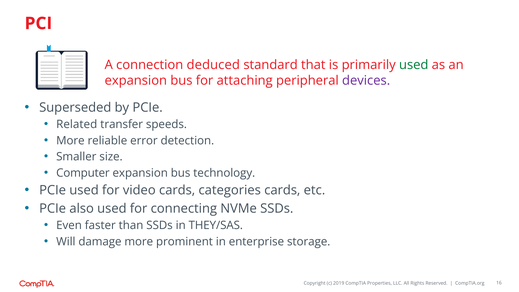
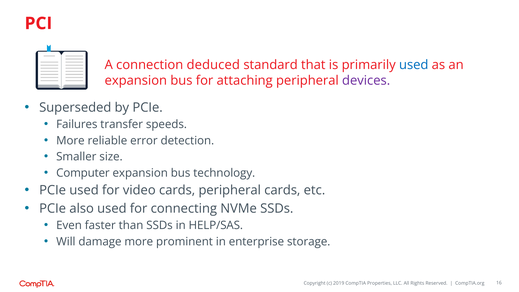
used colour: green -> blue (414, 65)
Related: Related -> Failures (77, 124)
cards categories: categories -> peripheral (230, 190)
THEY/SAS: THEY/SAS -> HELP/SAS (216, 225)
